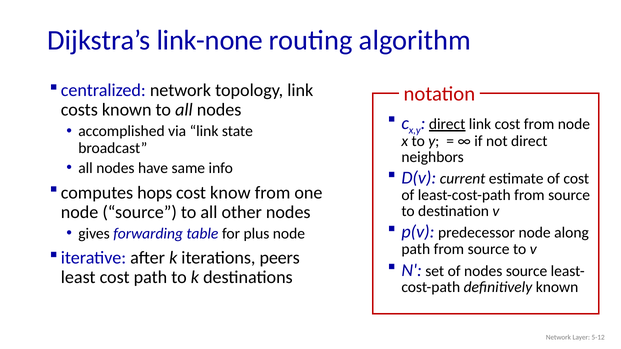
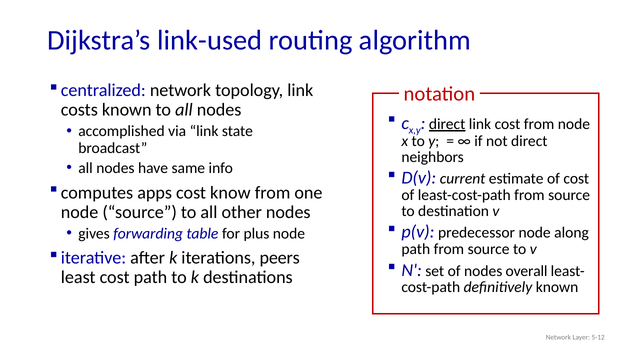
link-none: link-none -> link-used (210, 40)
hops: hops -> apps (155, 193)
nodes source: source -> overall (527, 271)
